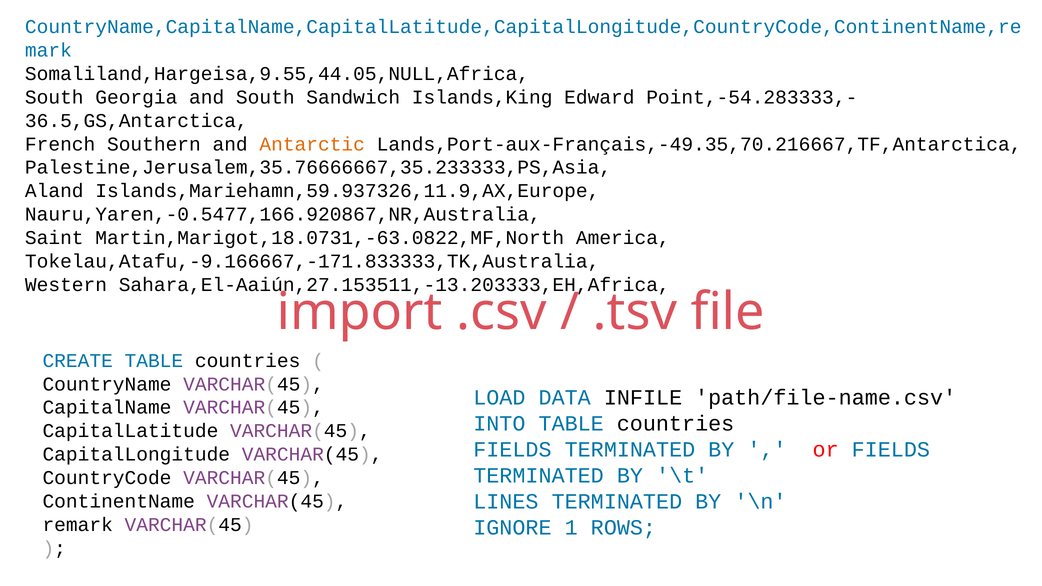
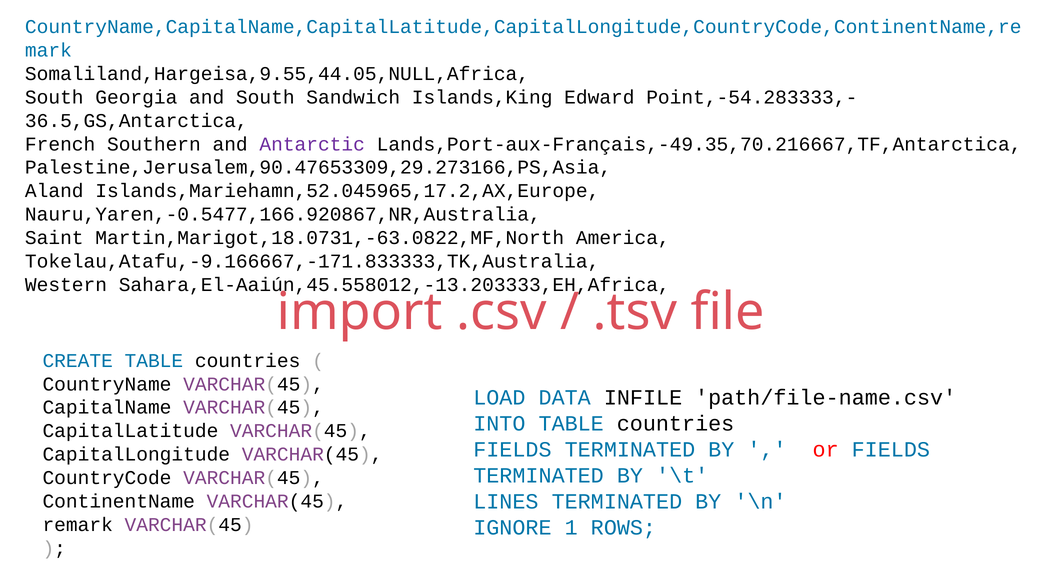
Antarctic colour: orange -> purple (312, 144)
Palestine,Jerusalem,35.76666667,35.233333,PS,Asia: Palestine,Jerusalem,35.76666667,35.233333,PS,Asia -> Palestine,Jerusalem,90.47653309,29.273166,PS,Asia (318, 168)
Islands,Mariehamn,59.937326,11.9,AX,Europe: Islands,Mariehamn,59.937326,11.9,AX,Europe -> Islands,Mariehamn,52.045965,17.2,AX,Europe (347, 191)
Sahara,El-Aaiún,27.153511,-13.203333,EH,Africa: Sahara,El-Aaiún,27.153511,-13.203333,EH,Africa -> Sahara,El-Aaiún,45.558012,-13.203333,EH,Africa (394, 285)
